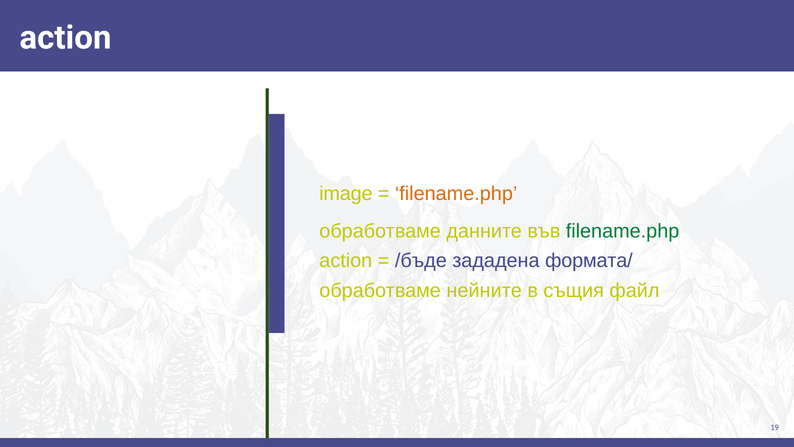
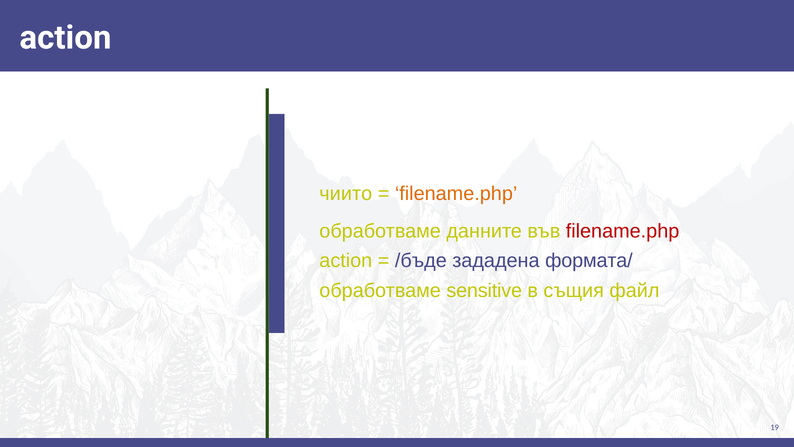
image: image -> чиито (346, 194)
filename.php colour: green -> red (623, 231)
нейните: нейните -> sensitive (484, 291)
